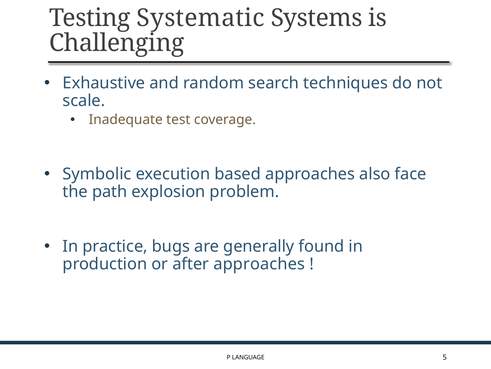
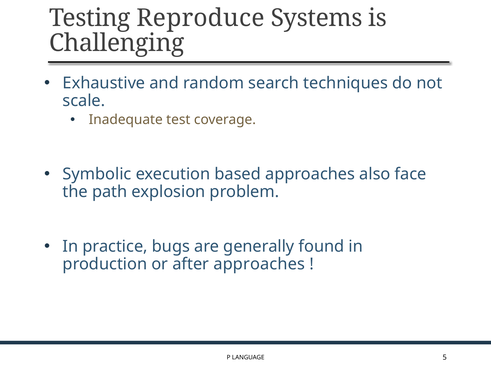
Systematic: Systematic -> Reproduce (201, 18)
